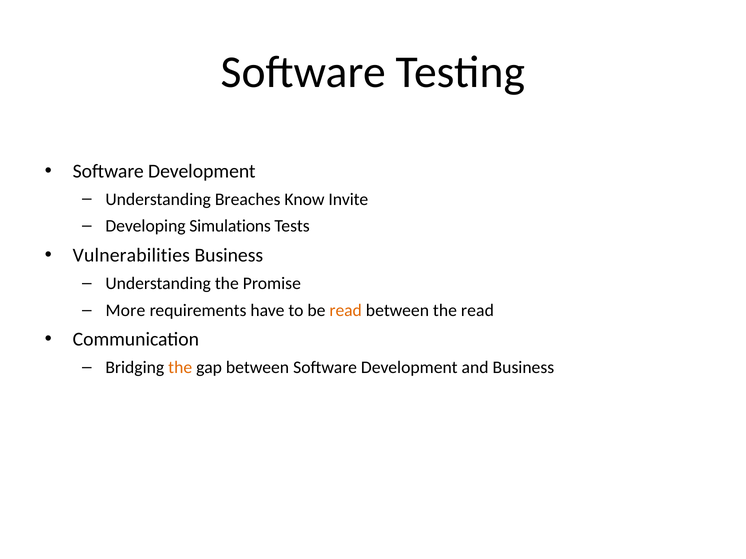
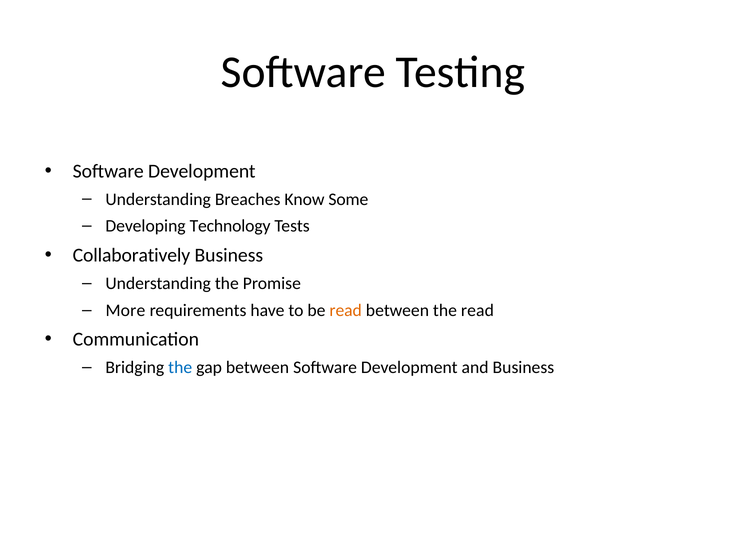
Invite: Invite -> Some (348, 199)
Simulations: Simulations -> Technology (230, 226)
Vulnerabilities: Vulnerabilities -> Collaboratively (131, 256)
the colour: orange -> blue (180, 368)
